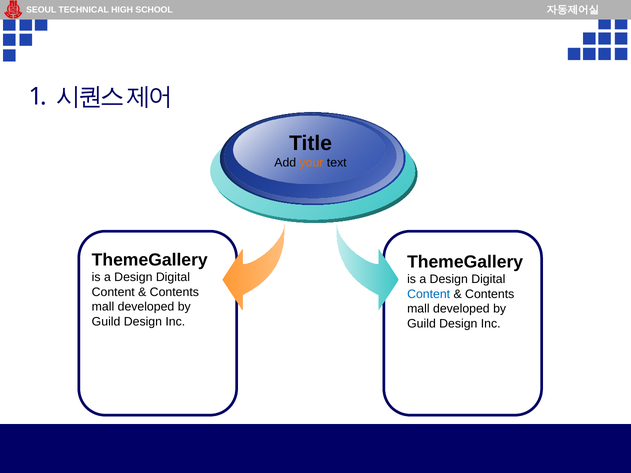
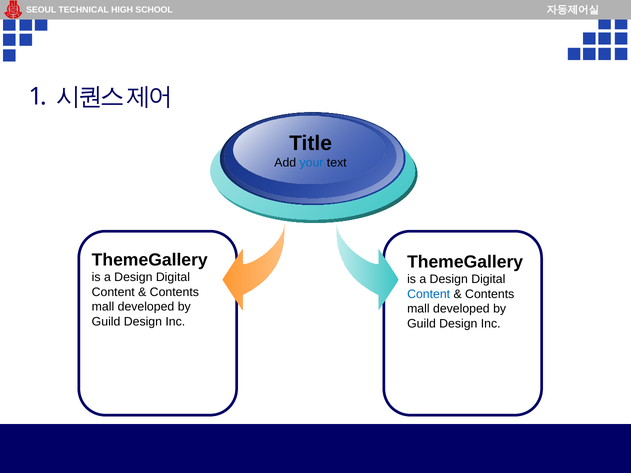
your colour: orange -> blue (312, 163)
